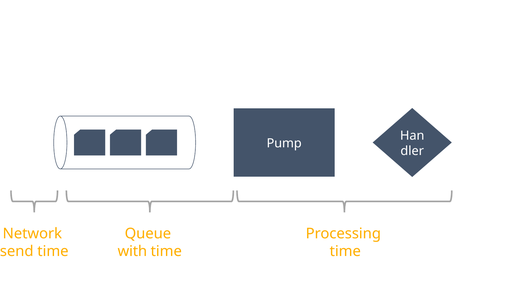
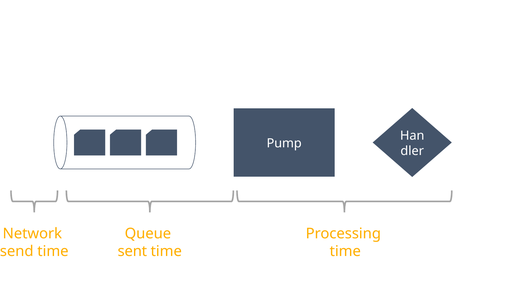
with: with -> sent (132, 251)
